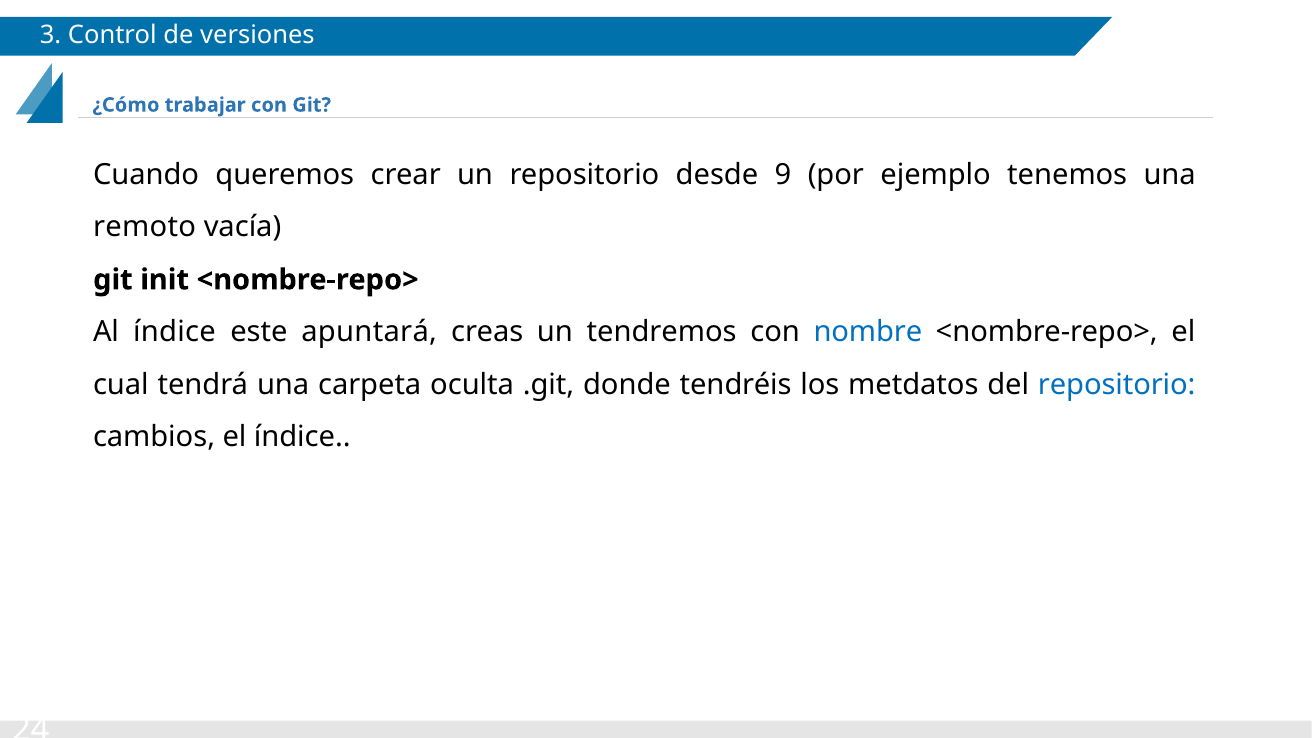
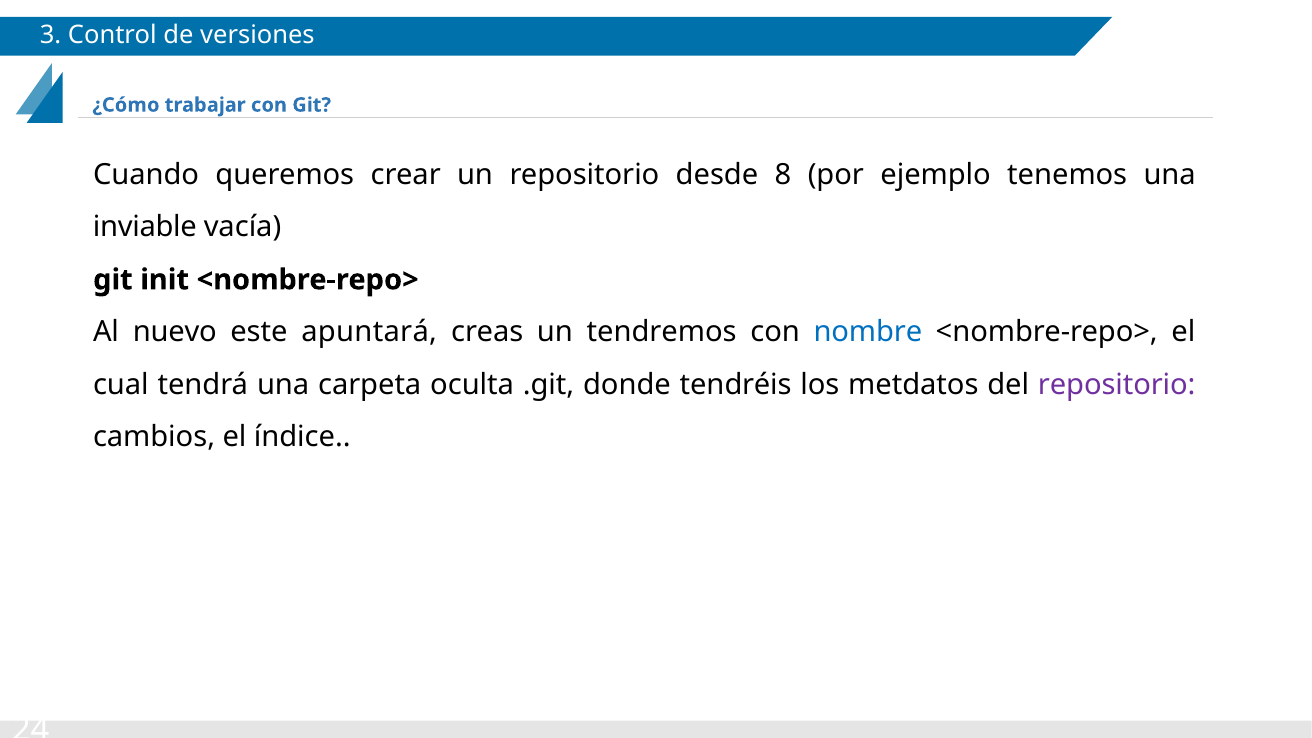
9: 9 -> 8 (783, 175)
remoto: remoto -> inviable (145, 227)
Al índice: índice -> nuevo (175, 332)
repositorio colour: blue -> purple (1117, 385)
